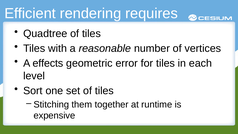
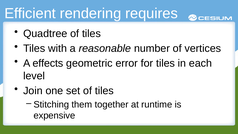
Sort: Sort -> Join (33, 91)
